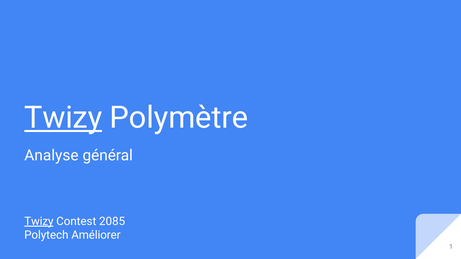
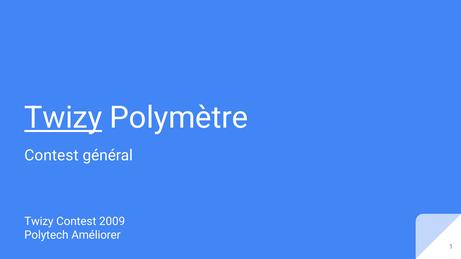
Analyse: Analyse -> Contest (51, 156)
Twizy underline: present -> none (39, 221)
2085: 2085 -> 2009 (112, 221)
